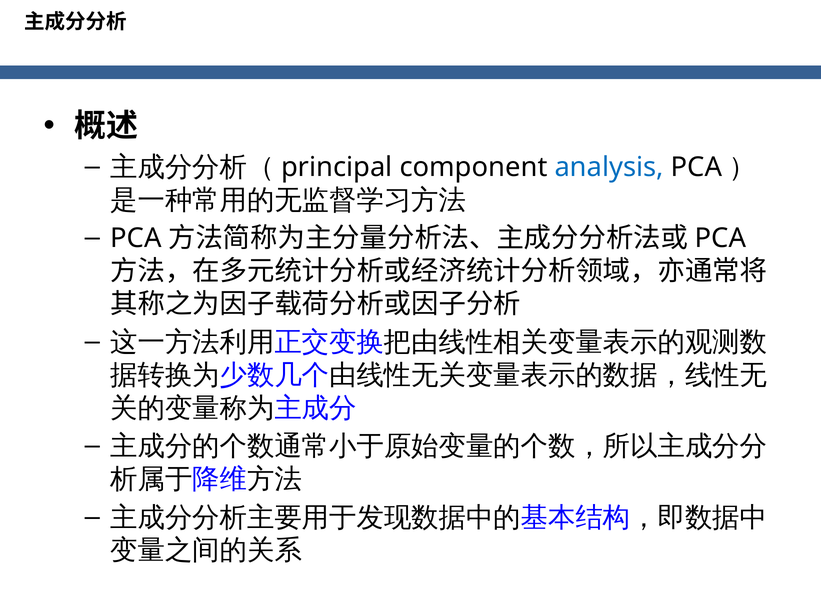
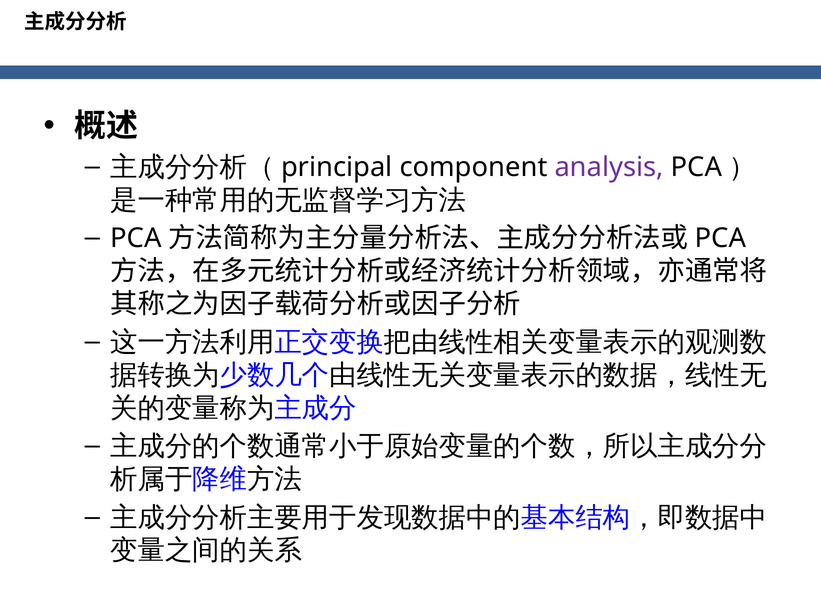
analysis colour: blue -> purple (609, 167)
